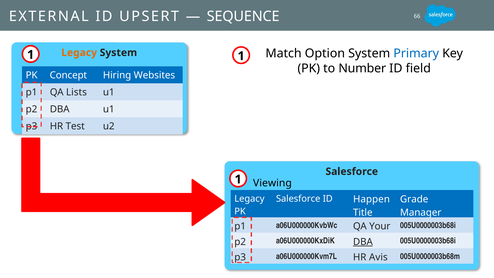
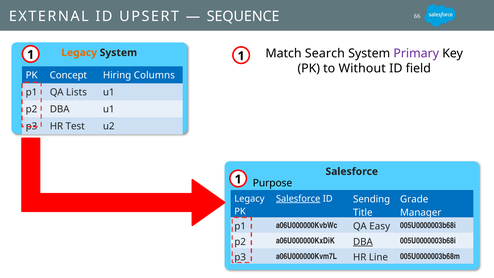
Option: Option -> Search (325, 54)
Primary colour: blue -> purple (416, 54)
Number: Number -> Without (362, 68)
Websites: Websites -> Columns (154, 75)
Viewing: Viewing -> Purpose (273, 183)
Salesforce underline: none -> present (298, 199)
Happen: Happen -> Sending (372, 199)
Your: Your -> Easy (380, 226)
Avis: Avis -> Line (378, 257)
